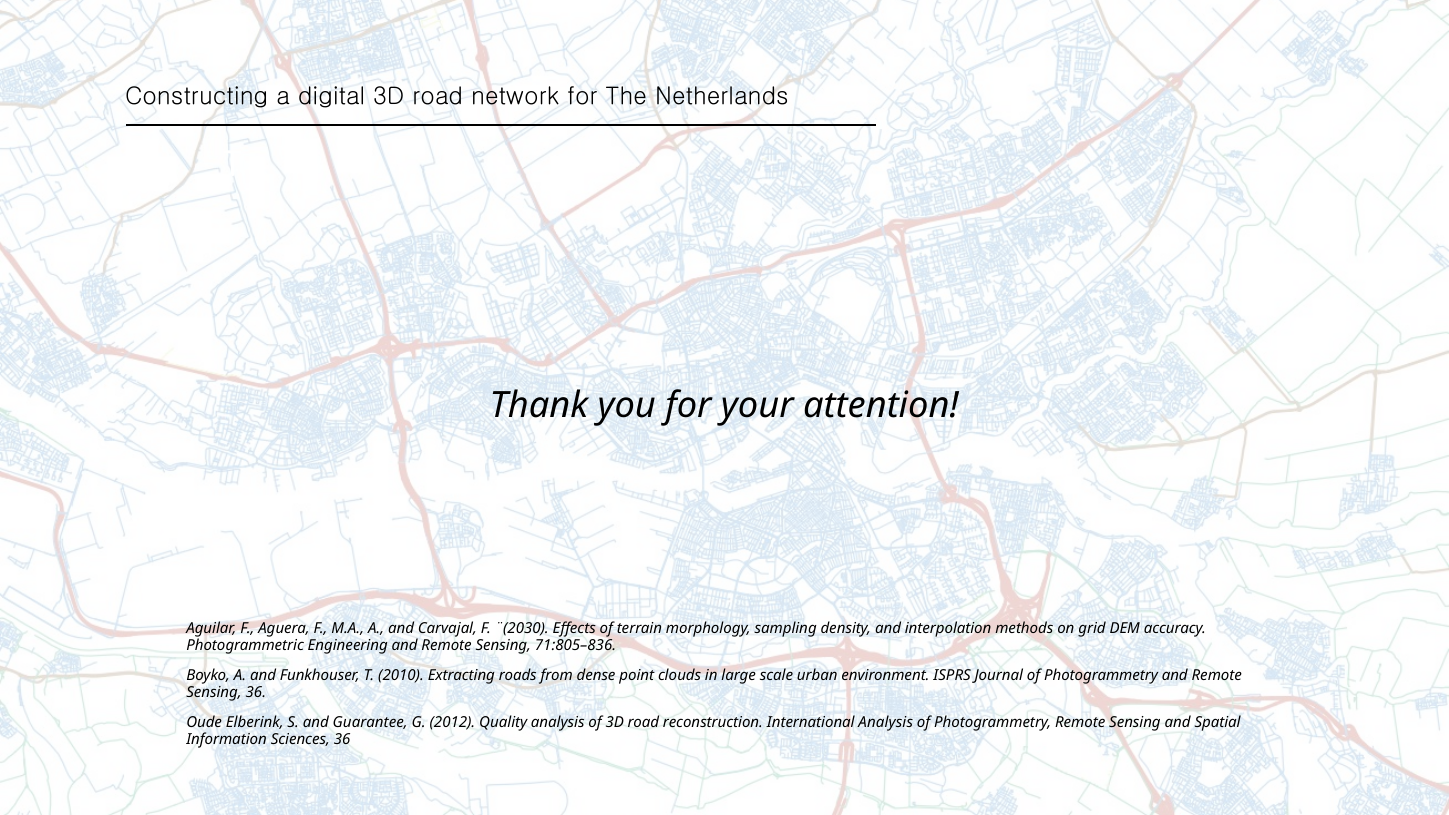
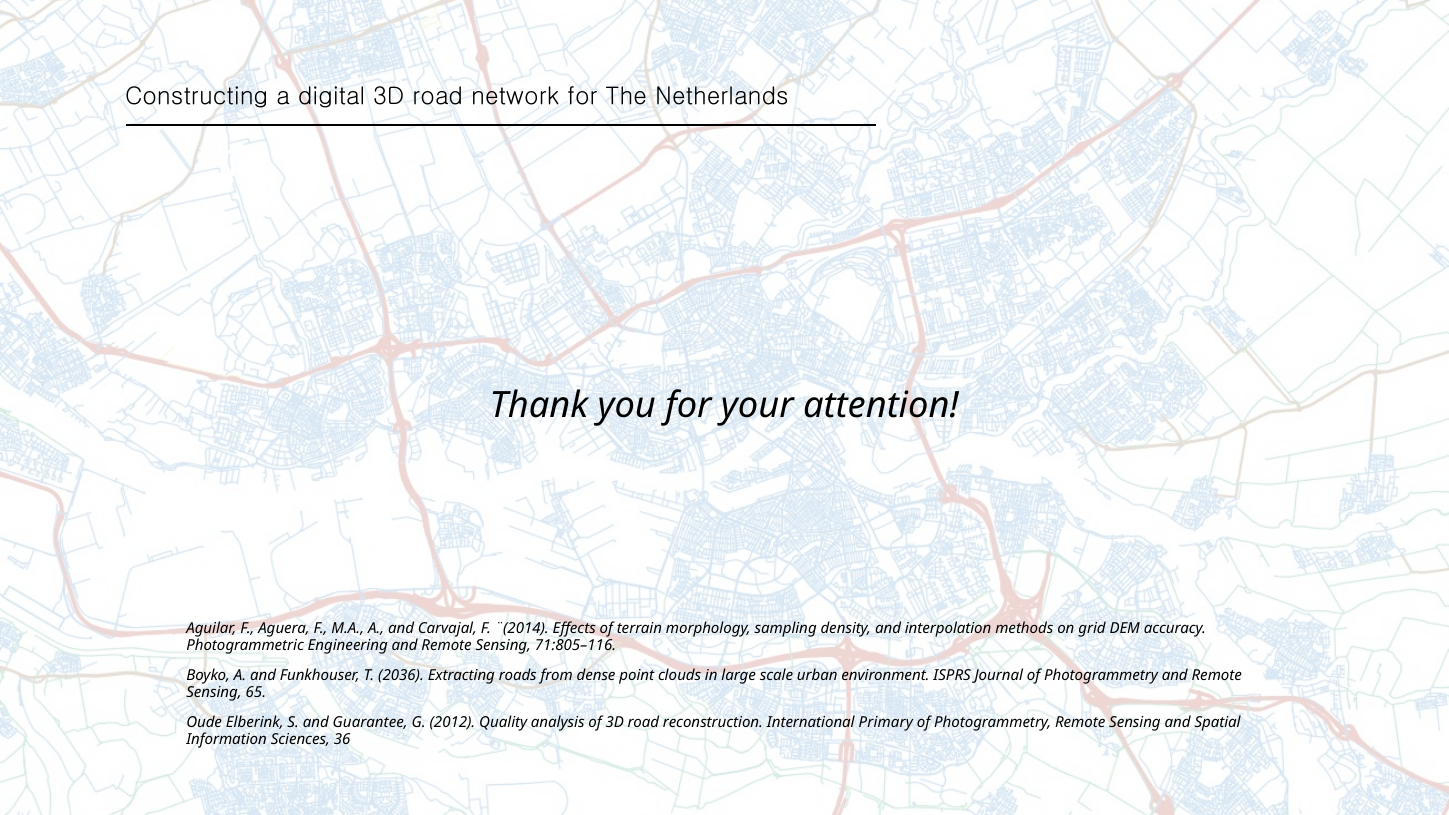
¨(2030: ¨(2030 -> ¨(2014 (522, 629)
71:805–836: 71:805–836 -> 71:805–116 (576, 646)
2010: 2010 -> 2036 (401, 676)
Sensing 36: 36 -> 65 (256, 692)
International Analysis: Analysis -> Primary (886, 722)
